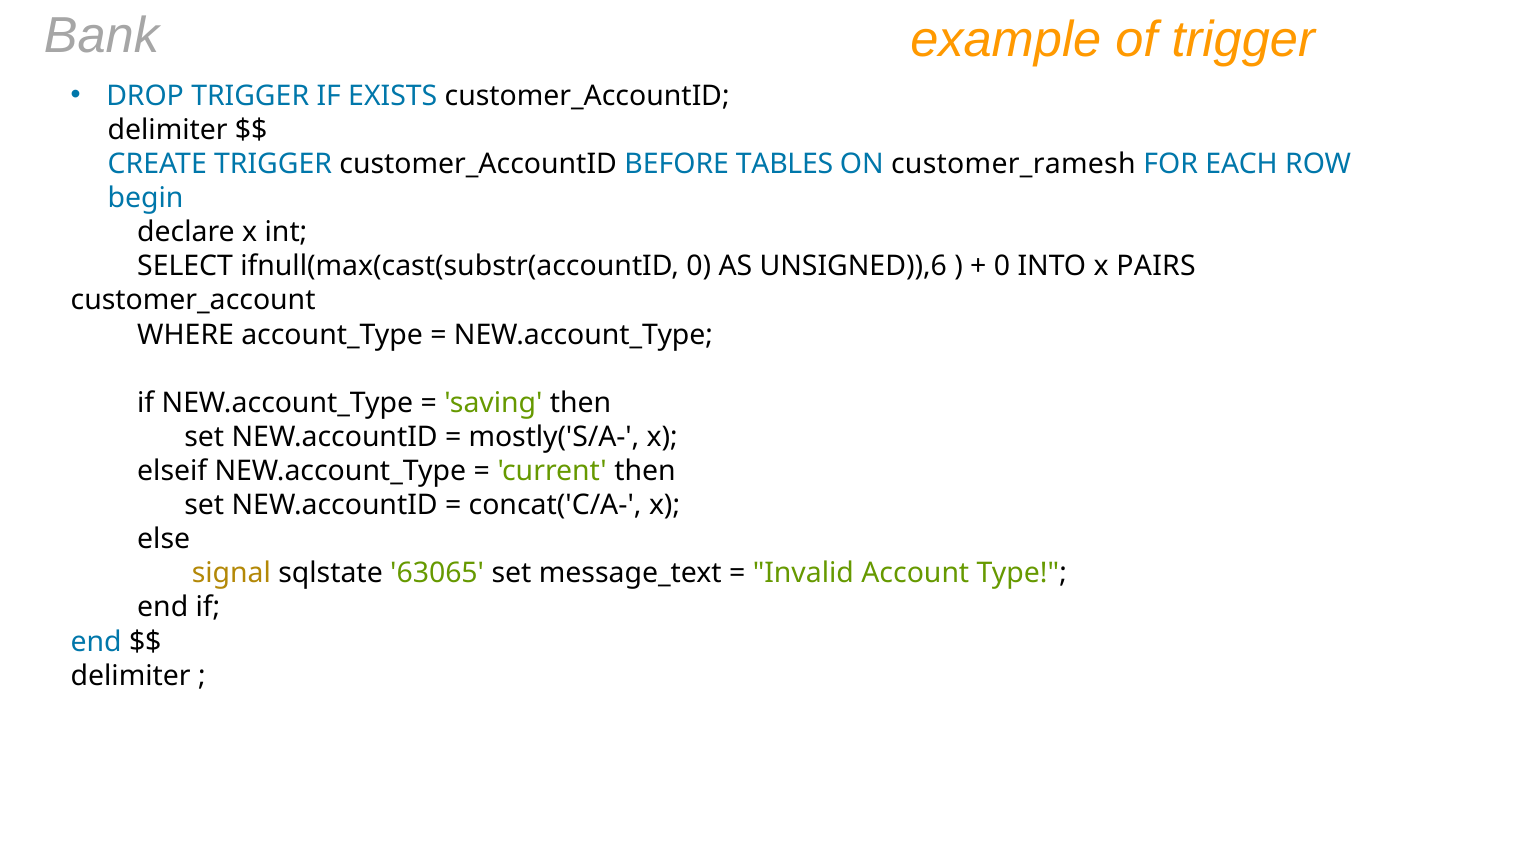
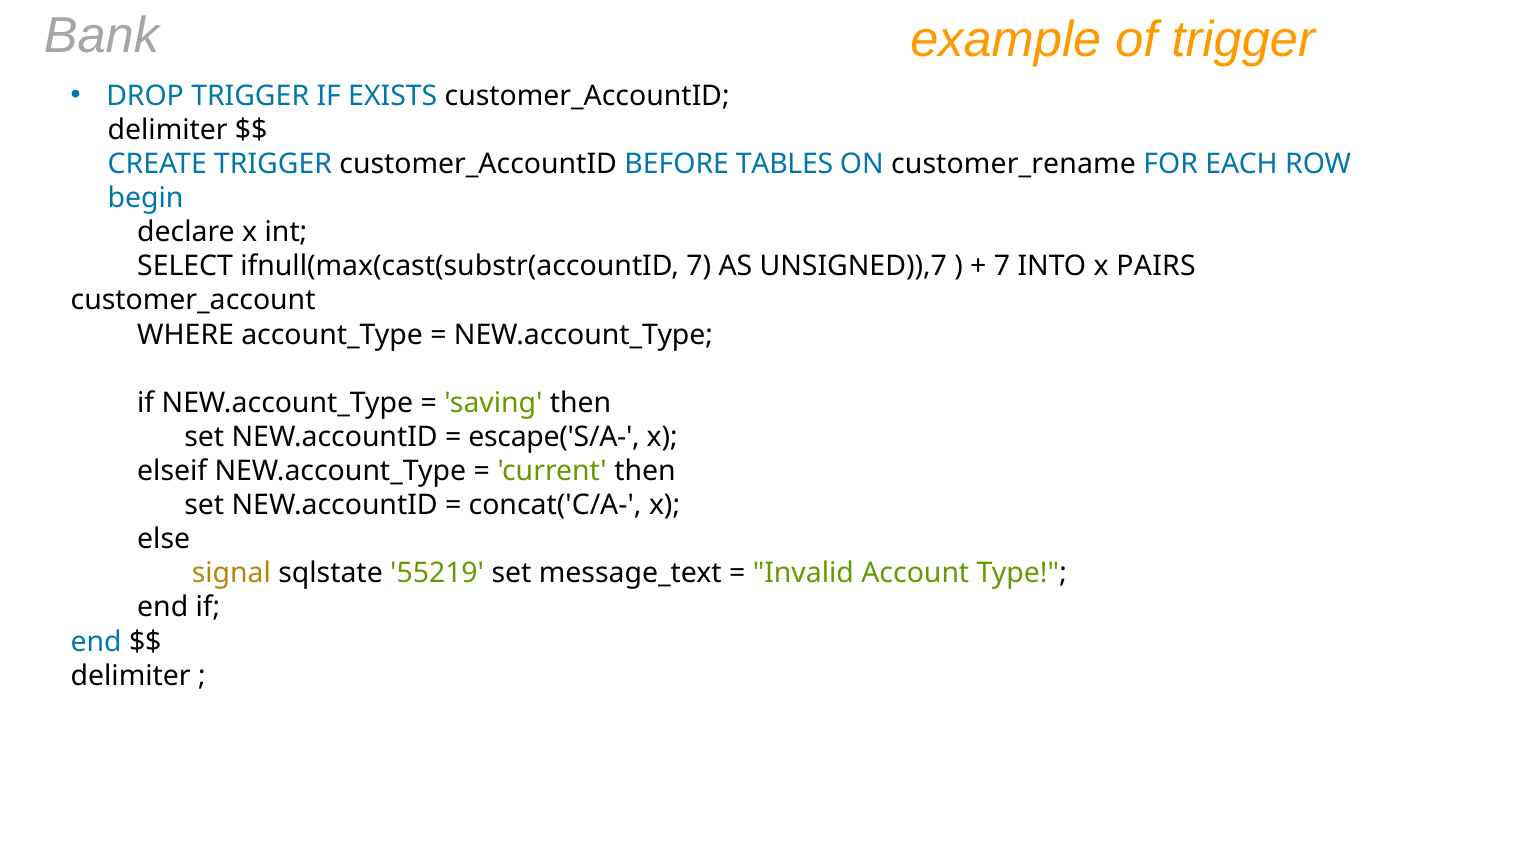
customer_ramesh: customer_ramesh -> customer_rename (1013, 164)
ifnull(max(cast(substr(accountID 0: 0 -> 7 (699, 266)
UNSIGNED)),6: UNSIGNED)),6 -> UNSIGNED)),7 (853, 266)
0: 0 -> 7 (1002, 266)
mostly('S/A-: mostly('S/A- -> escape('S/A- (554, 437)
63065: 63065 -> 55219 (437, 573)
